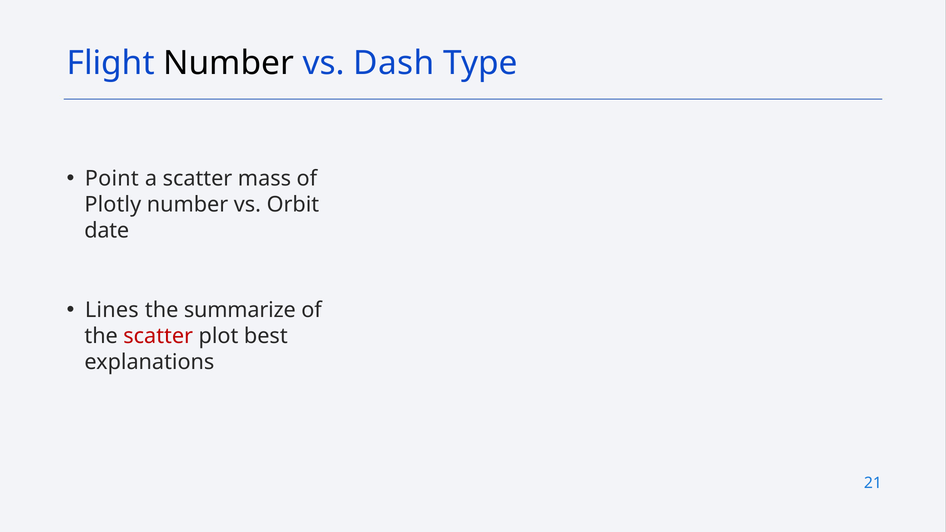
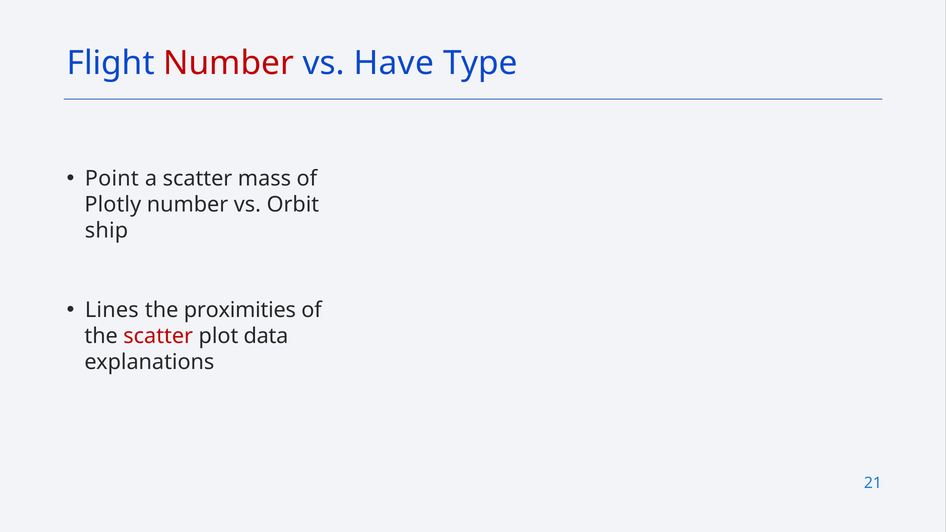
Number colour: black -> red (229, 63)
Dash: Dash -> Have (394, 63)
date: date -> ship (106, 231)
summarize: summarize -> proximities (240, 310)
best: best -> data (266, 336)
